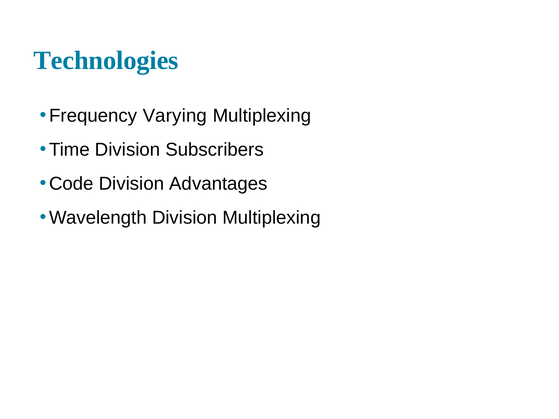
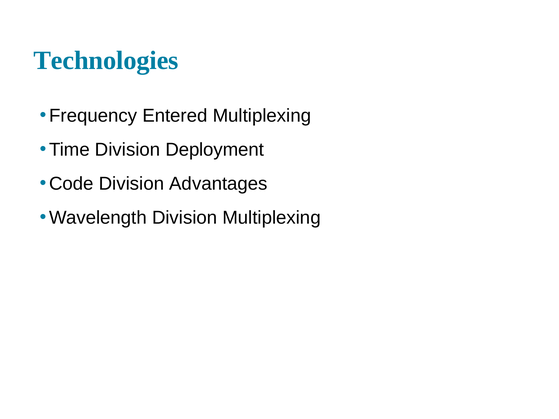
Varying: Varying -> Entered (175, 116)
Subscribers: Subscribers -> Deployment (215, 150)
